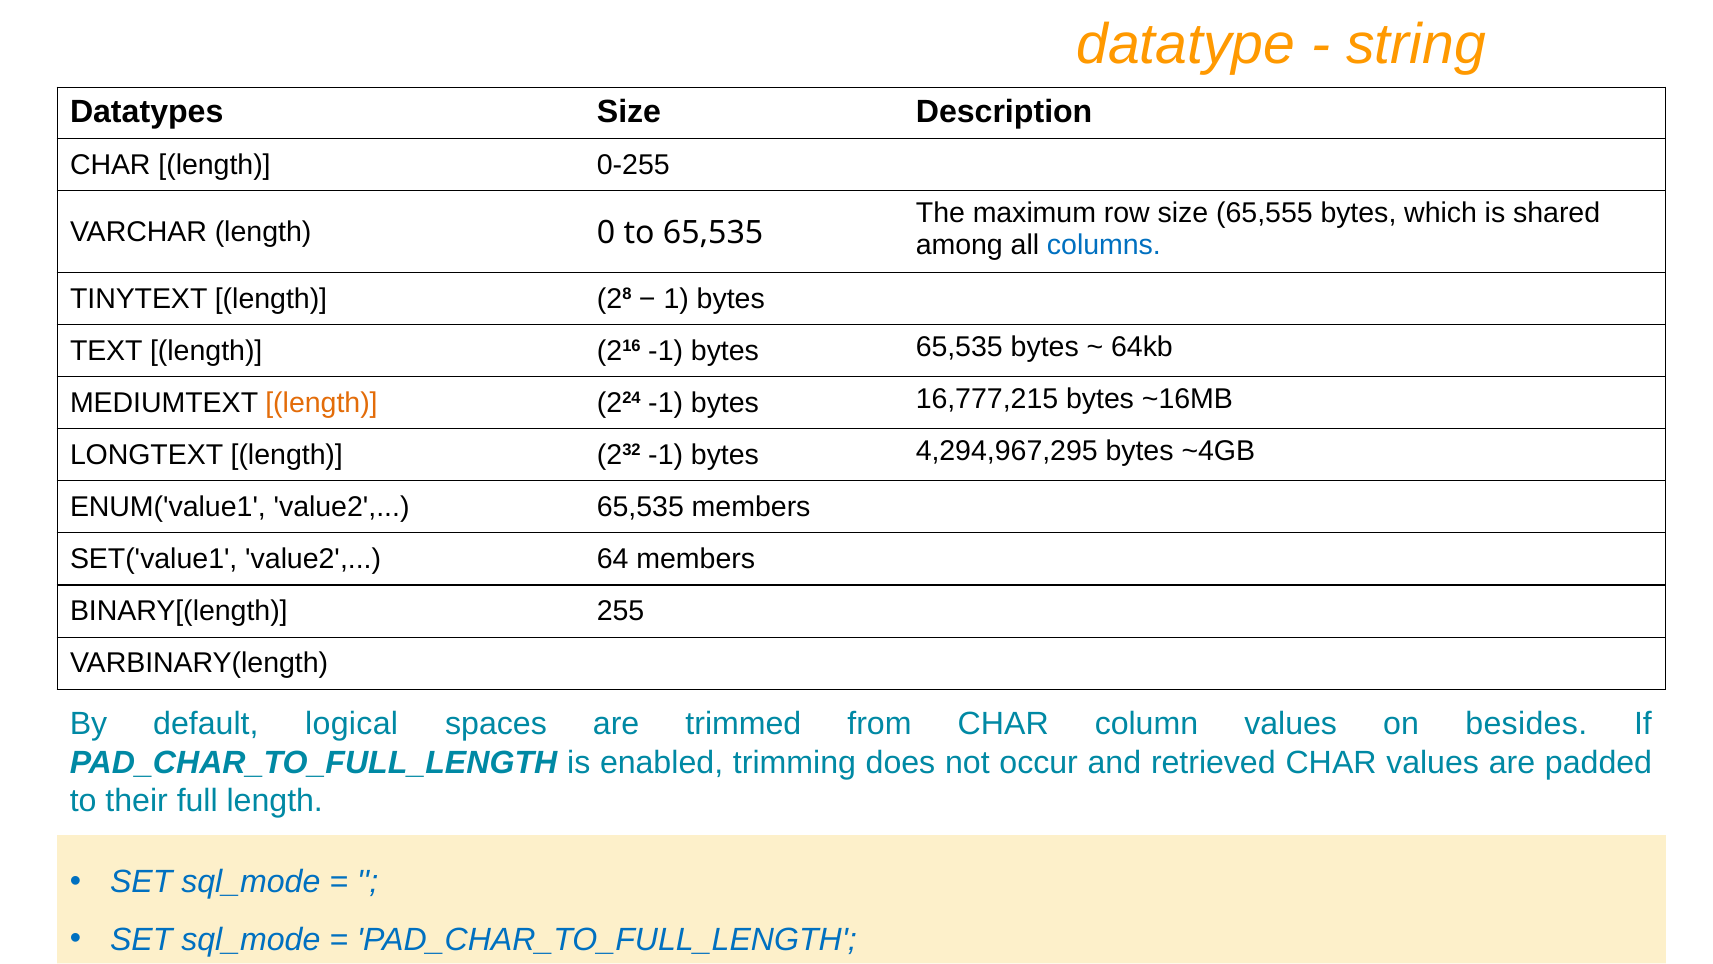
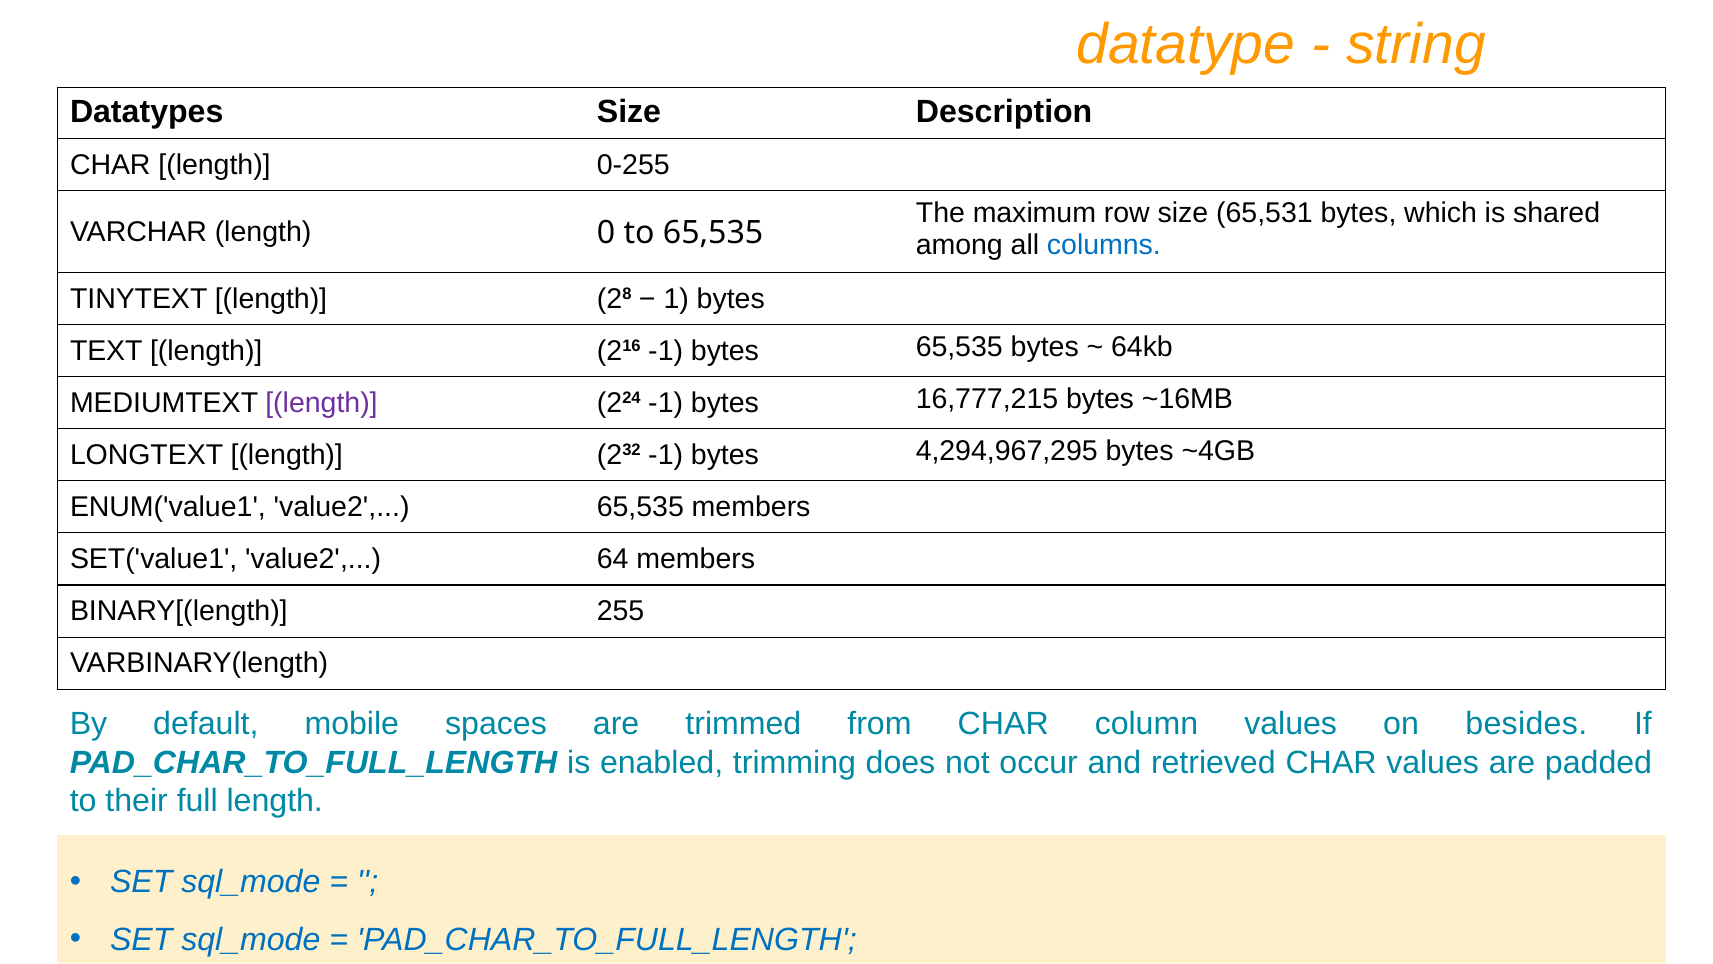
65,555: 65,555 -> 65,531 (1264, 213)
length colour: orange -> purple (321, 403)
logical: logical -> mobile (352, 724)
